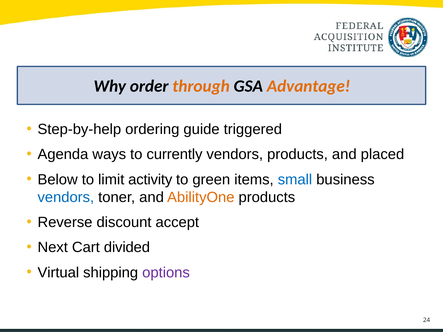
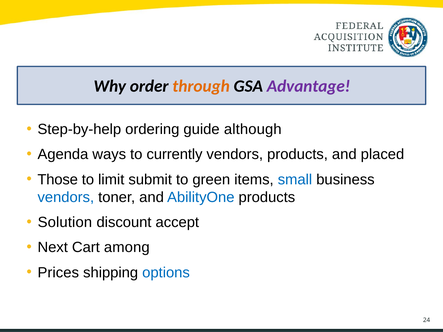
Advantage colour: orange -> purple (309, 86)
triggered: triggered -> although (253, 129)
Below: Below -> Those (58, 180)
activity: activity -> submit (150, 180)
AbilityOne colour: orange -> blue (201, 197)
Reverse: Reverse -> Solution (65, 222)
divided: divided -> among (127, 248)
Virtual: Virtual -> Prices (58, 273)
options colour: purple -> blue (166, 273)
